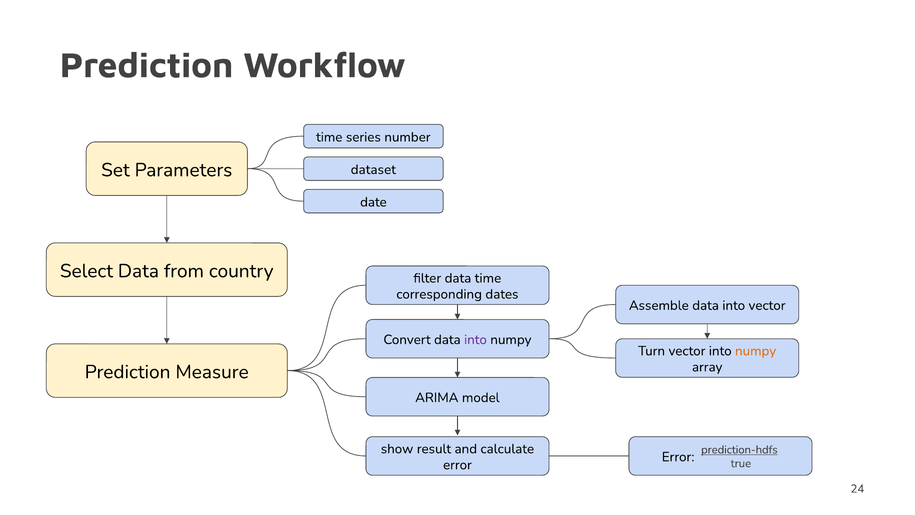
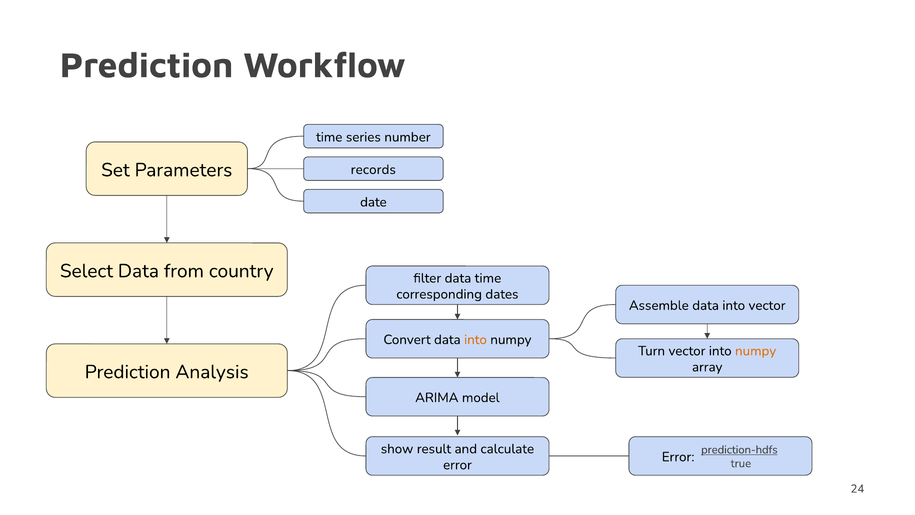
dataset: dataset -> records (373, 169)
into colour: purple -> orange (475, 339)
Measure: Measure -> Analysis (212, 372)
